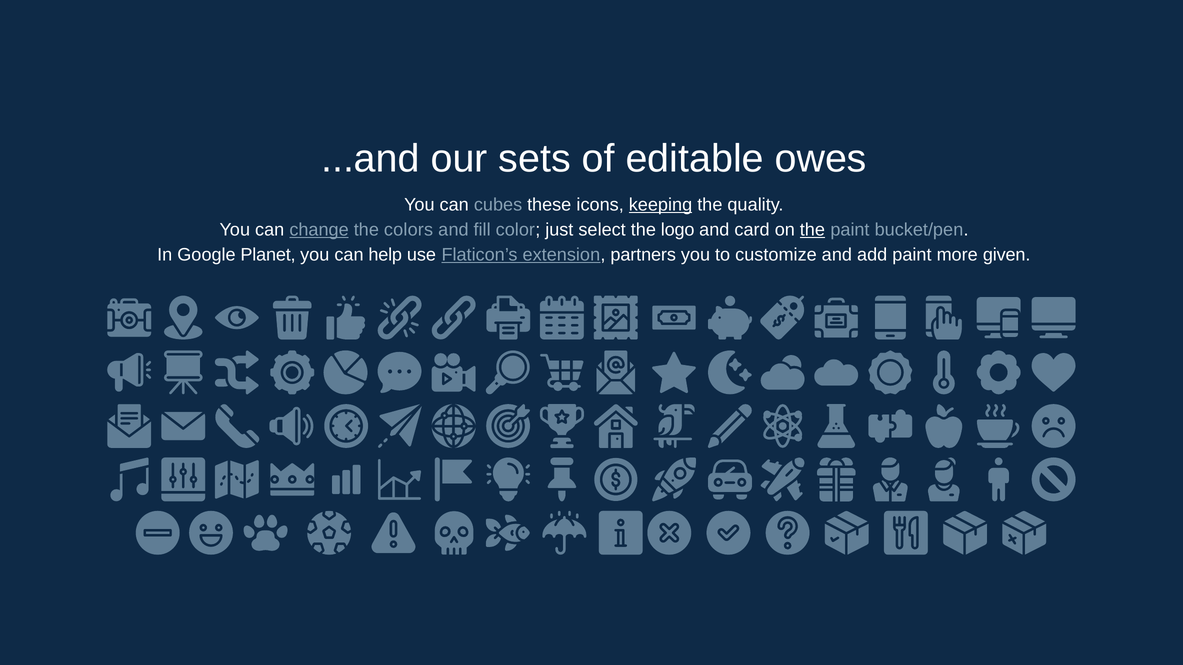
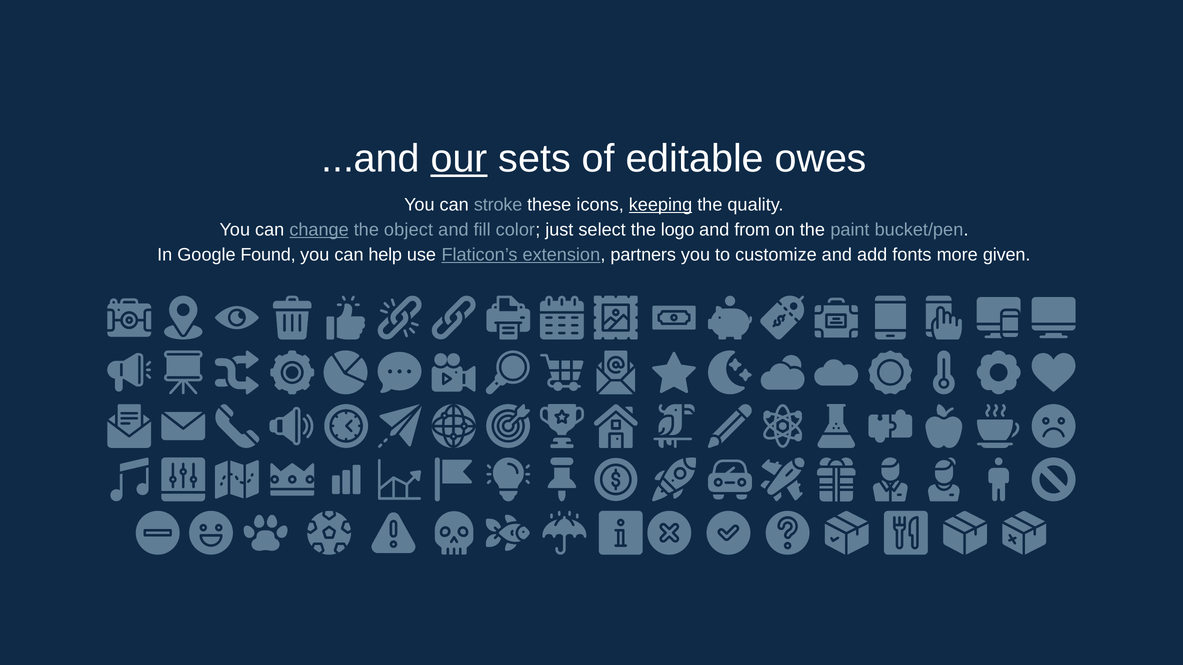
our underline: none -> present (459, 159)
cubes: cubes -> stroke (498, 205)
colors: colors -> object (409, 230)
card: card -> from (752, 230)
the underline: present -> none (812, 230)
Planet: Planet -> Found (268, 255)
add paint: paint -> fonts (912, 255)
